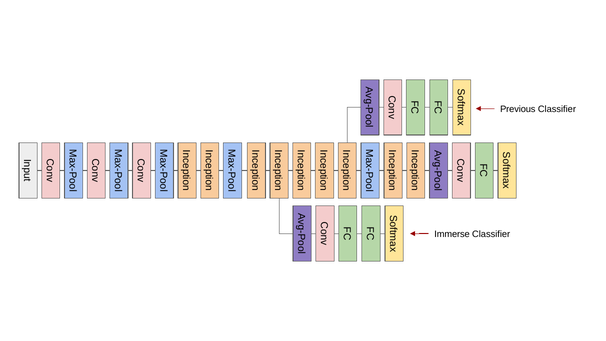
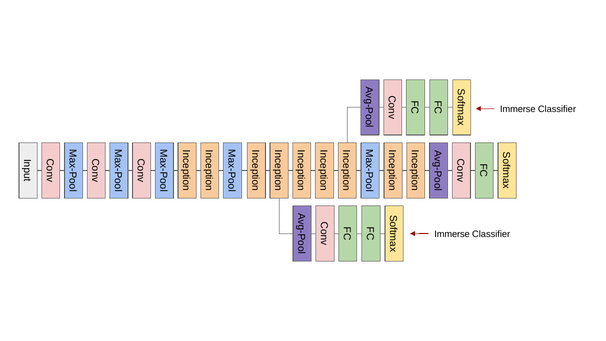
Previous: Previous -> Immerse (518, 109)
